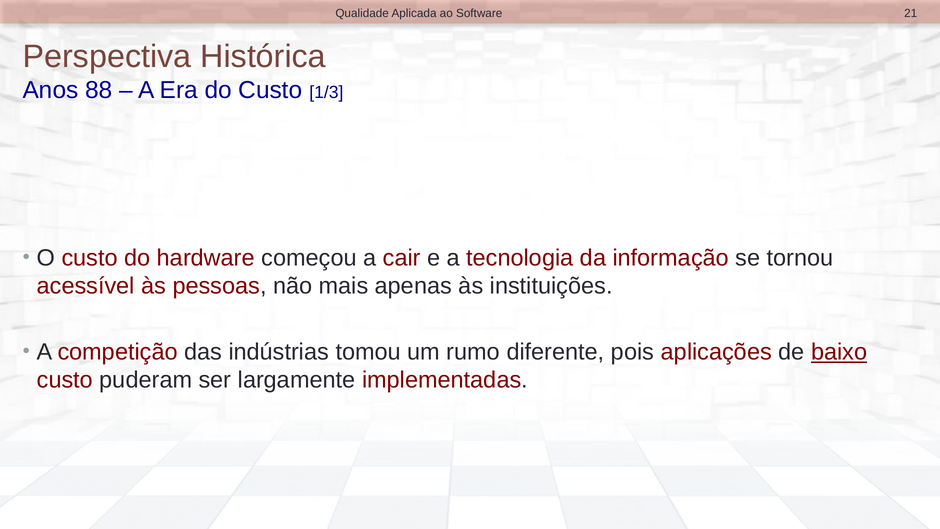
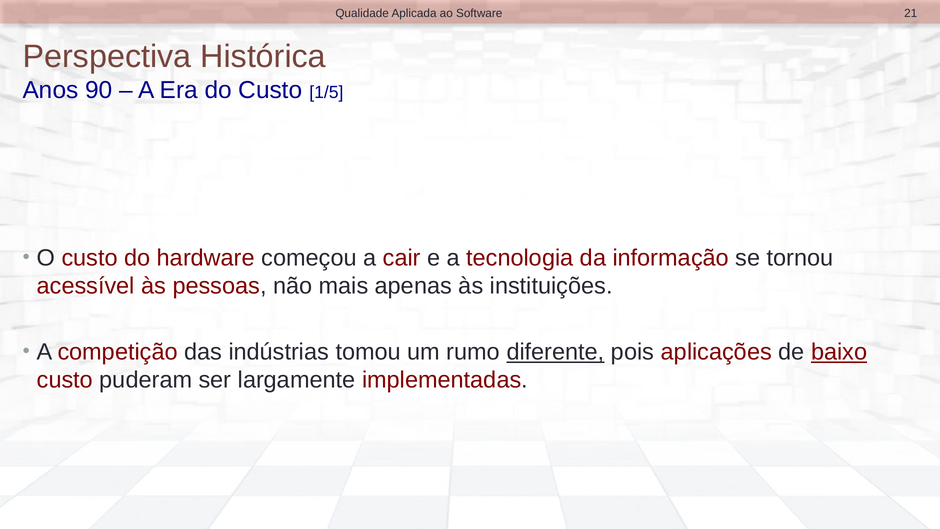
88: 88 -> 90 (99, 90)
1/3: 1/3 -> 1/5 (326, 92)
diferente underline: none -> present (556, 352)
